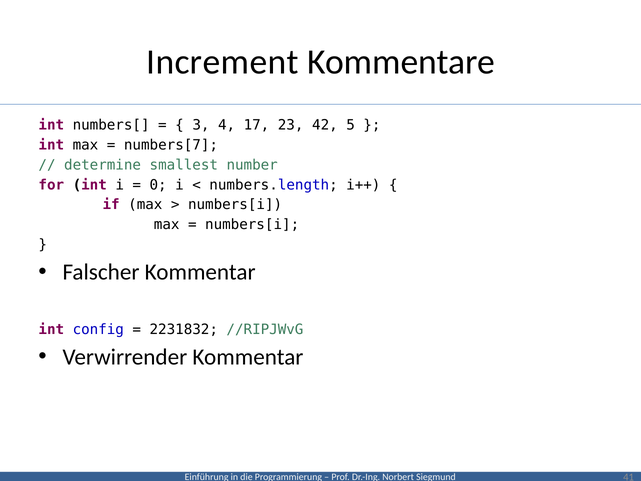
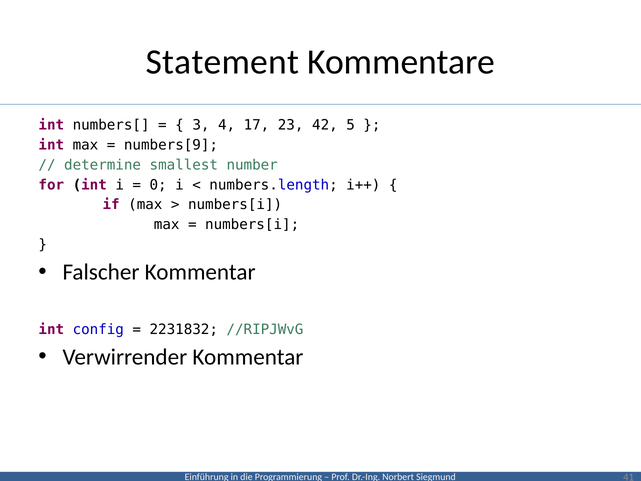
Increment: Increment -> Statement (222, 62)
numbers[7: numbers[7 -> numbers[9 (171, 145)
